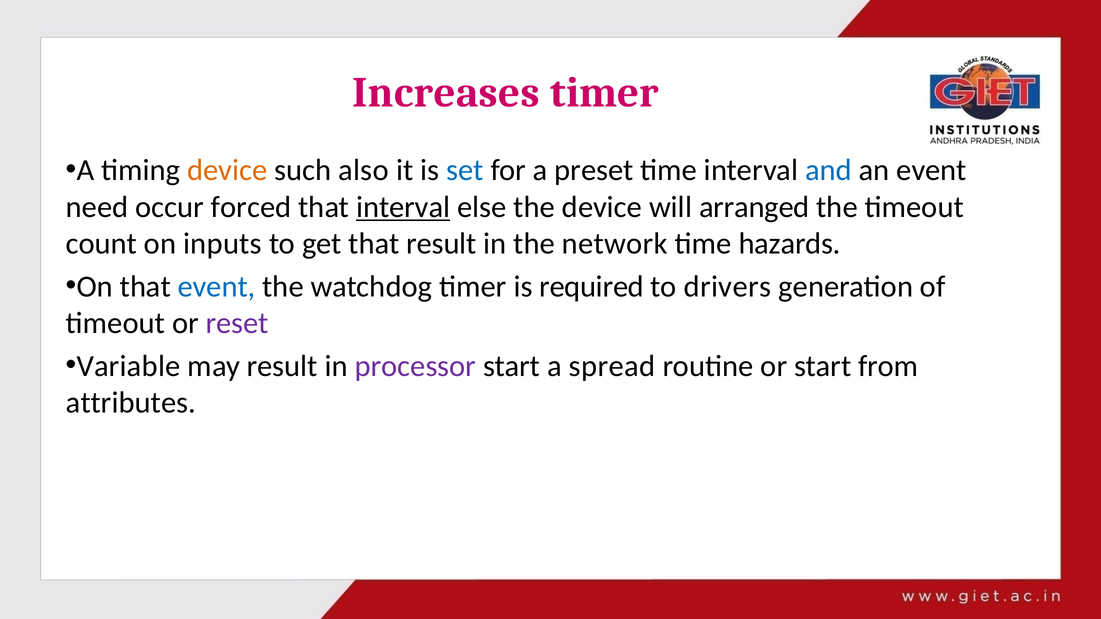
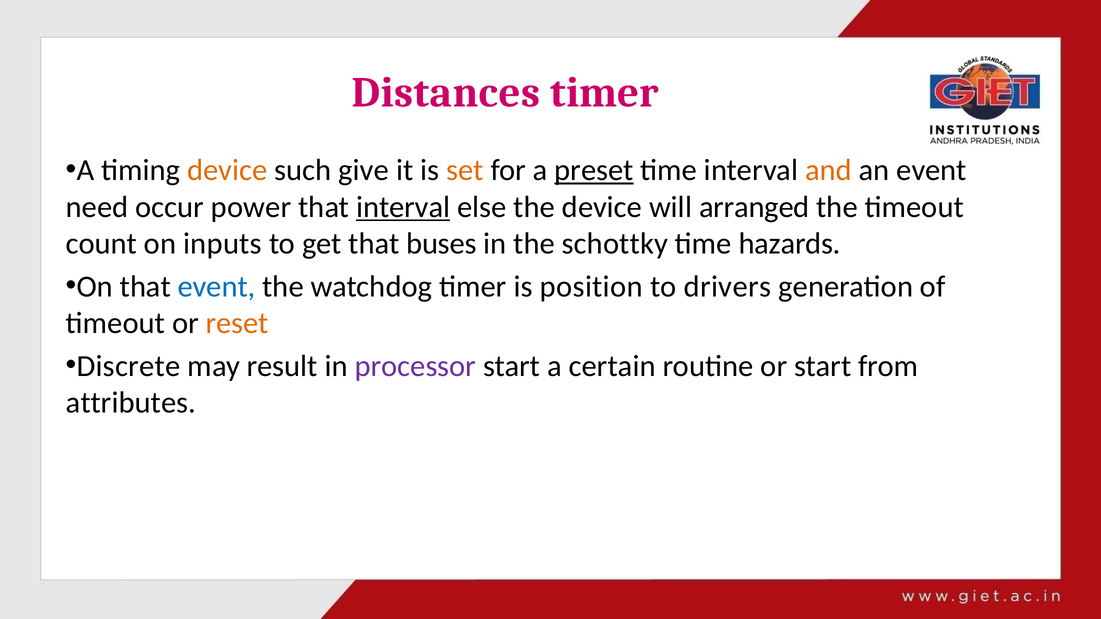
Increases: Increases -> Distances (446, 93)
also: also -> give (364, 170)
set colour: blue -> orange (465, 170)
preset underline: none -> present (594, 170)
and colour: blue -> orange (828, 170)
forced: forced -> power (251, 207)
that result: result -> buses (441, 244)
network: network -> schottky (615, 244)
required: required -> position (591, 287)
reset colour: purple -> orange (237, 323)
Variable: Variable -> Discrete (128, 366)
spread: spread -> certain (612, 366)
